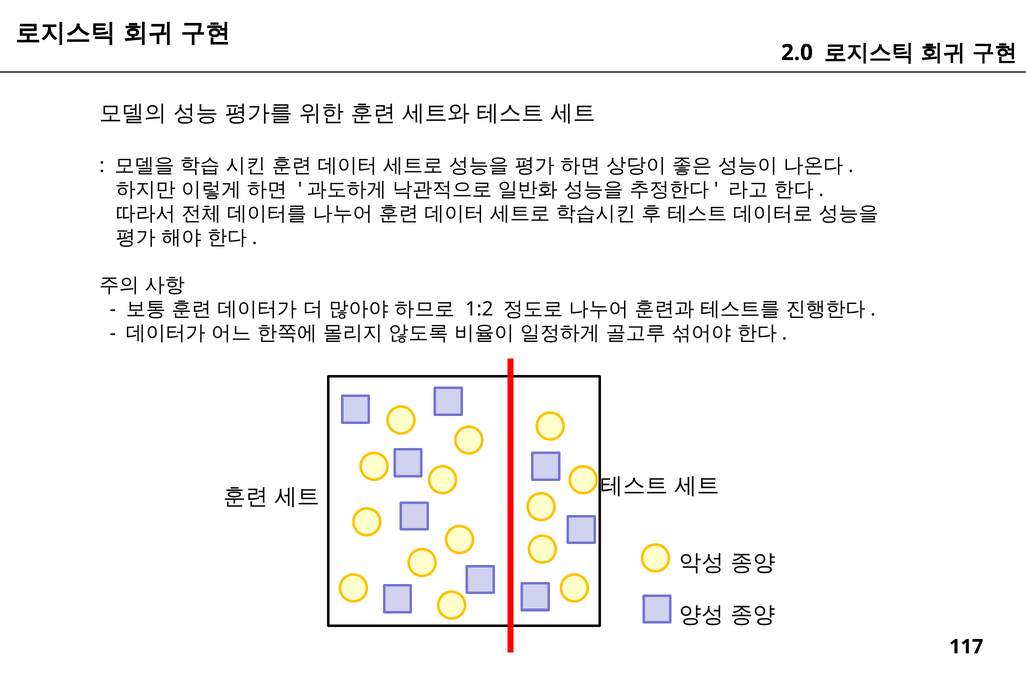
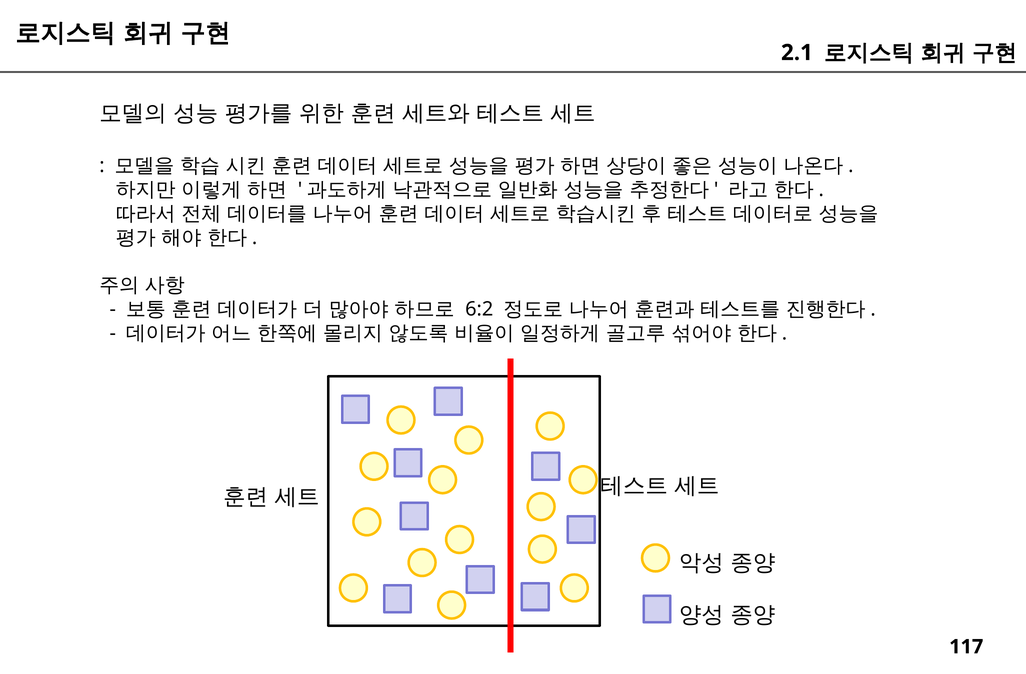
2.0: 2.0 -> 2.1 (797, 53)
1:2: 1:2 -> 6:2 (479, 309)
